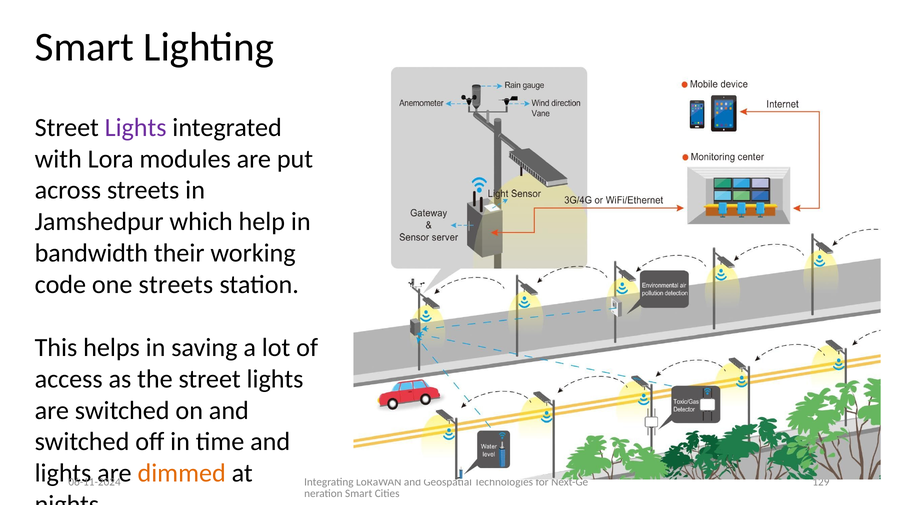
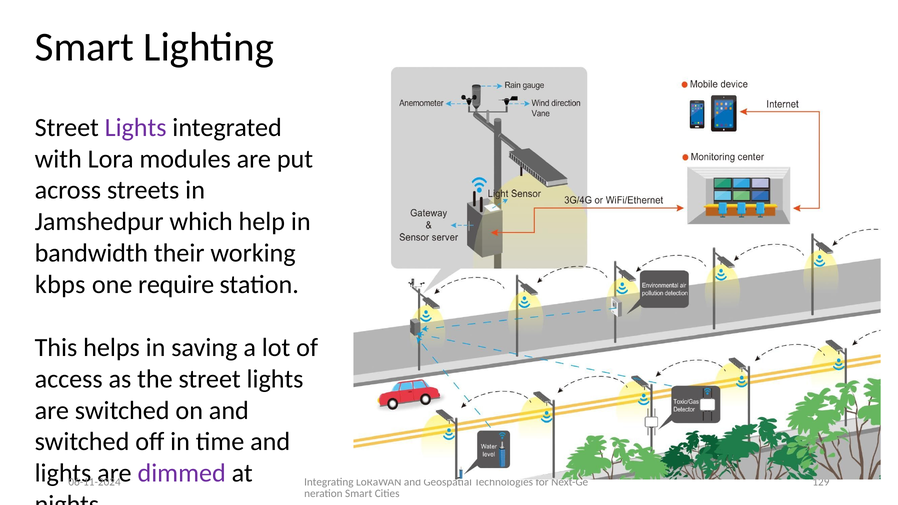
code: code -> kbps (60, 285)
one streets: streets -> require (176, 285)
dimmed colour: orange -> purple (182, 473)
